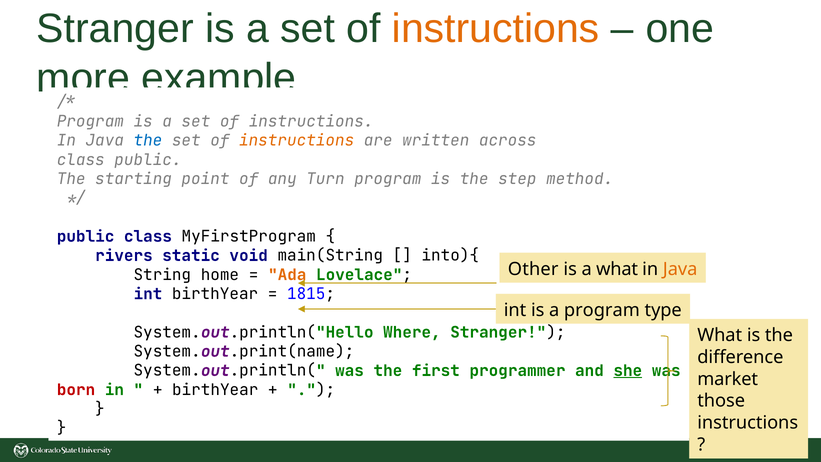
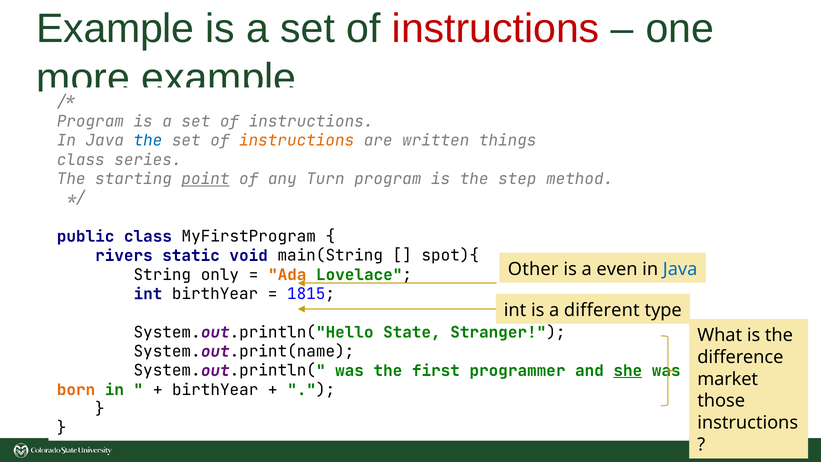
Stranger: Stranger -> Example (115, 29)
instructions colour: orange -> red (496, 29)
across: across -> things (508, 141)
class public: public -> series (148, 160)
point underline: none -> present (205, 179)
into){: into){ -> spot){ (450, 256)
a what: what -> even (617, 269)
Java colour: orange -> blue (680, 269)
home: home -> only (220, 275)
a program: program -> different (602, 310)
Where: Where -> State (412, 332)
born colour: red -> orange (76, 390)
